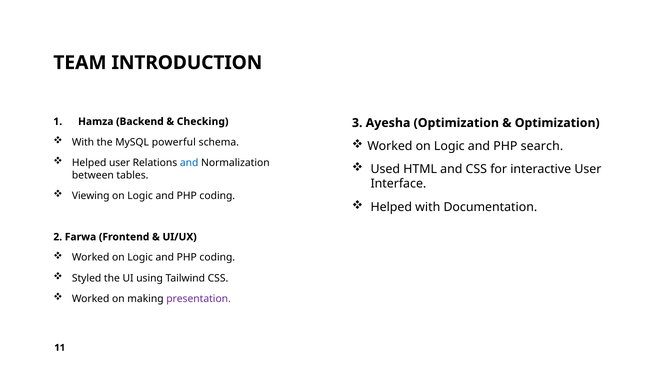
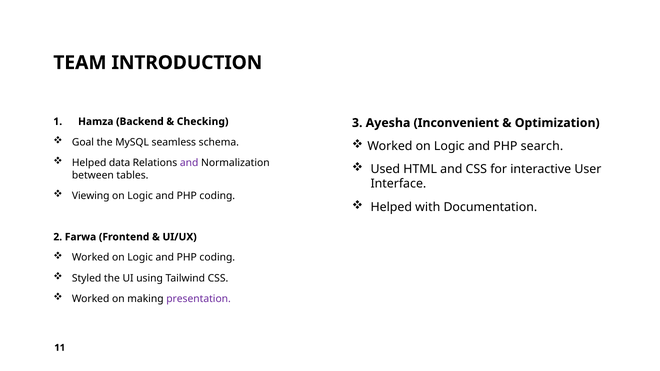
Ayesha Optimization: Optimization -> Inconvenient (456, 123)
With: With -> Goal (83, 142)
powerful: powerful -> seamless (174, 142)
Helped user: user -> data (120, 163)
and colour: blue -> purple (189, 163)
